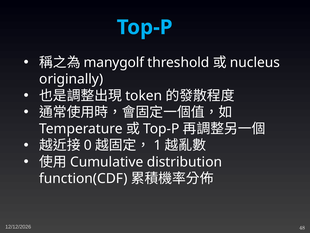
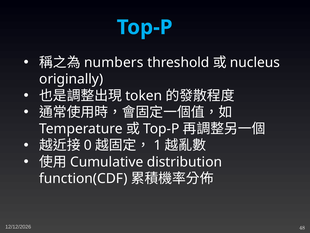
manygolf: manygolf -> numbers (114, 62)
